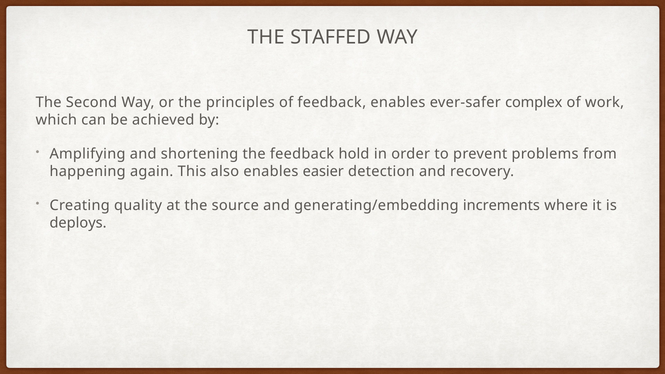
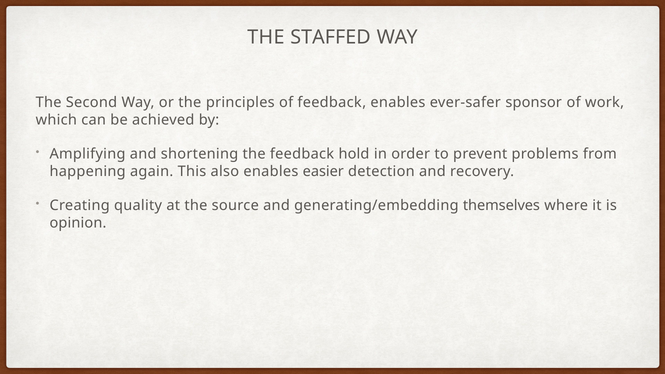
complex: complex -> sponsor (534, 103)
increments: increments -> themselves (501, 206)
deploys: deploys -> opinion (78, 223)
